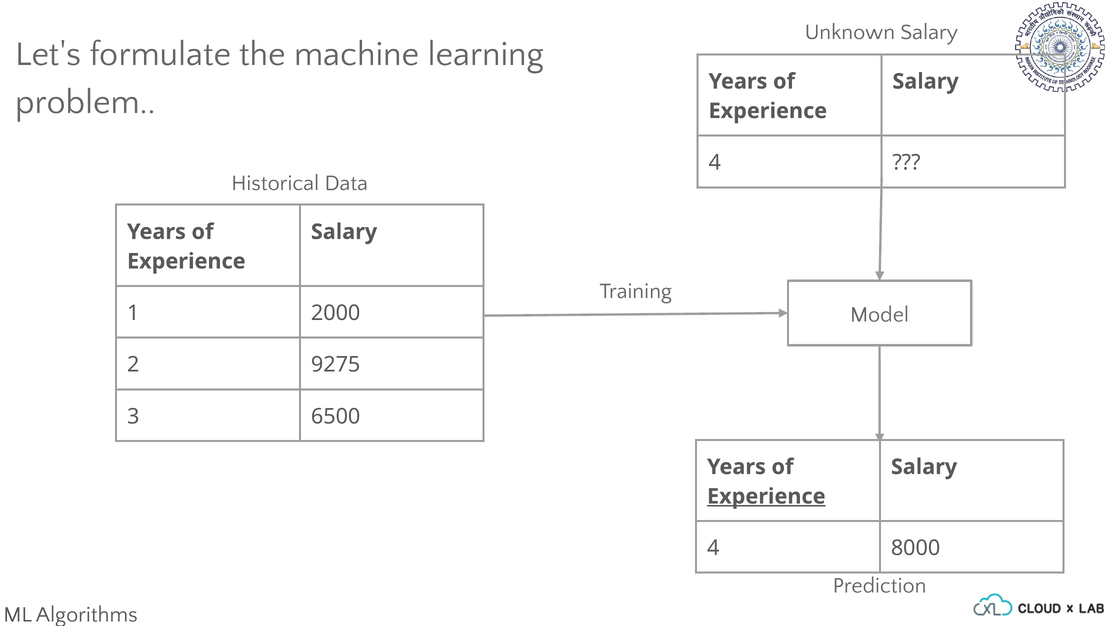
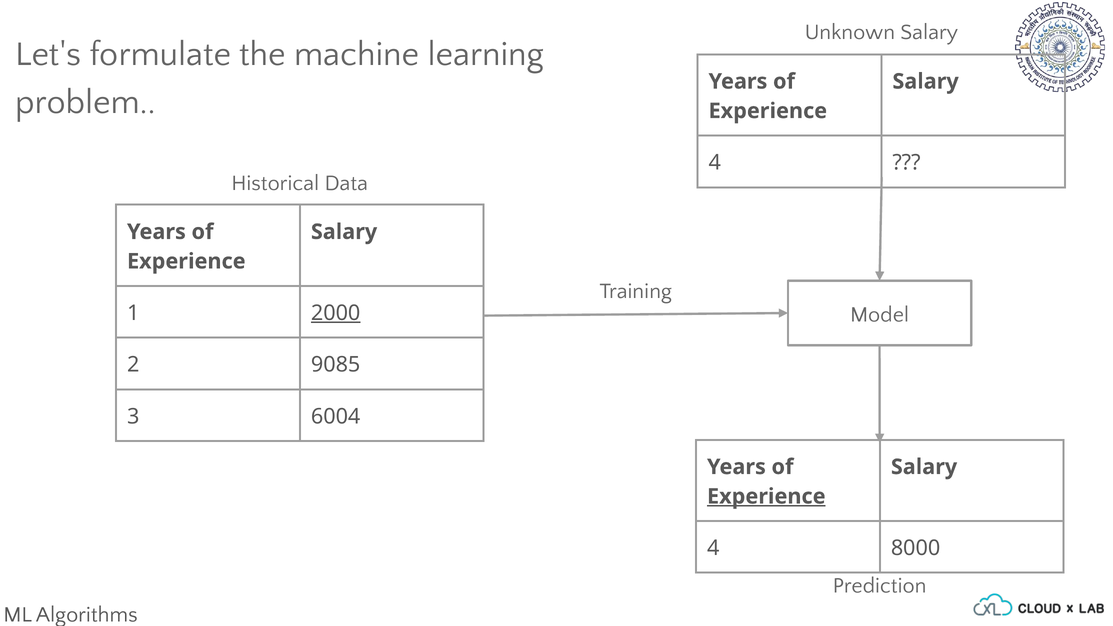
2000 underline: none -> present (336, 313)
9275: 9275 -> 9085 (336, 365)
6500: 6500 -> 6004 (336, 416)
